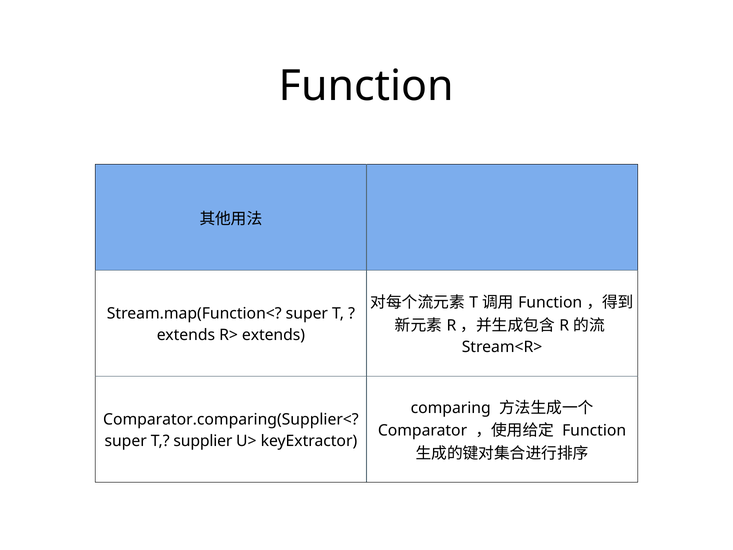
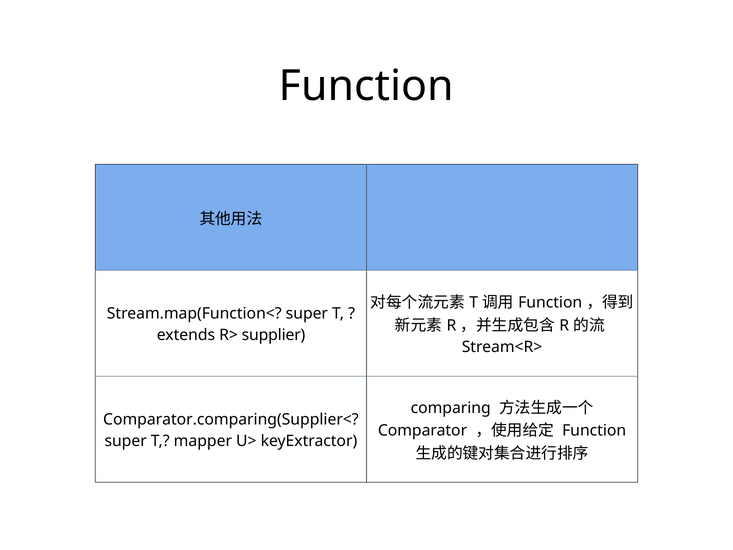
R> extends: extends -> supplier (274, 335)
supplier: supplier -> mapper (203, 441)
